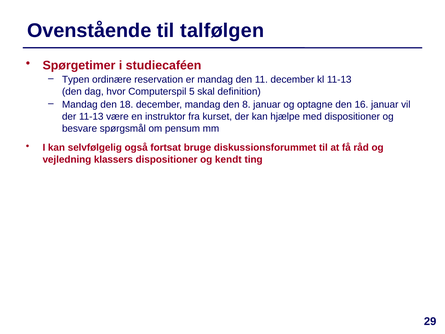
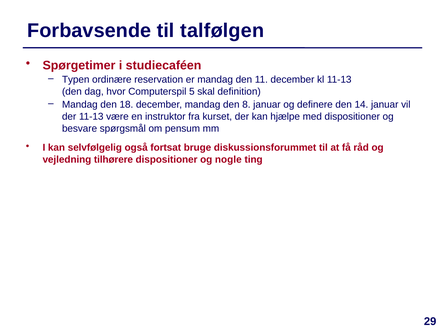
Ovenstående: Ovenstående -> Forbavsende (89, 31)
optagne: optagne -> definere (315, 105)
16: 16 -> 14 (361, 105)
klassers: klassers -> tilhørere (113, 159)
kendt: kendt -> nogle (228, 159)
